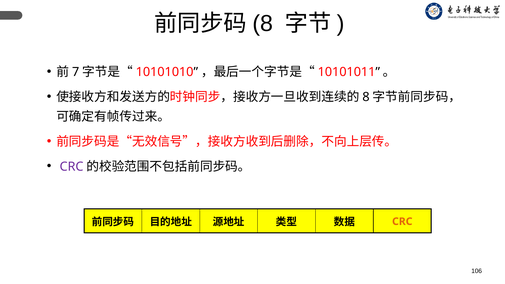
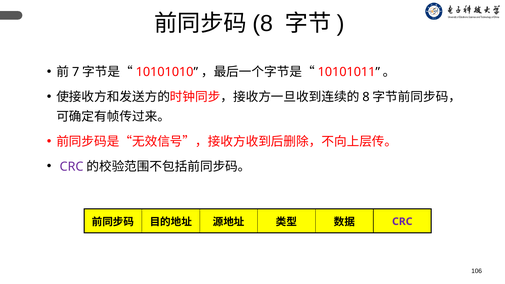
CRC colour: orange -> purple (402, 222)
